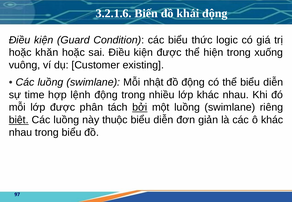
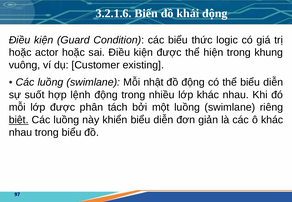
khăn: khăn -> actor (47, 53)
xuống: xuống -> khung (269, 53)
time: time -> suốt (35, 95)
bởi underline: present -> none (140, 107)
thuộc: thuộc -> khiển (115, 120)
